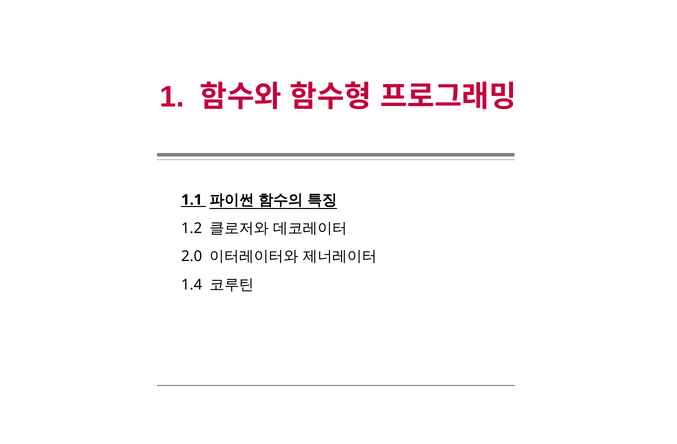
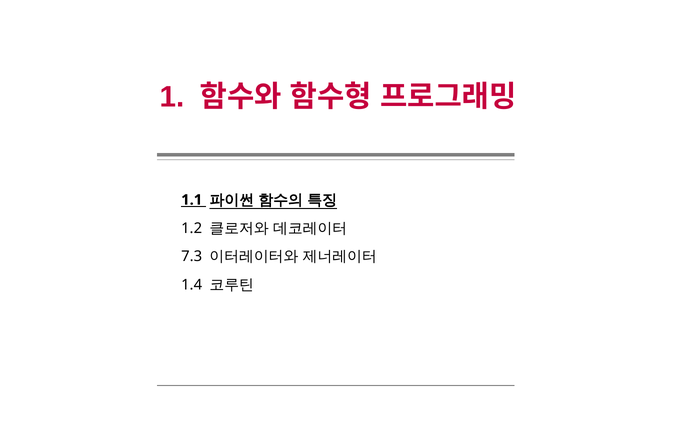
2.0: 2.0 -> 7.3 (192, 257)
